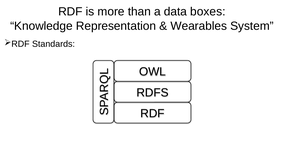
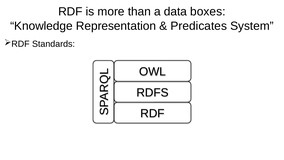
Wearables: Wearables -> Predicates (199, 26)
